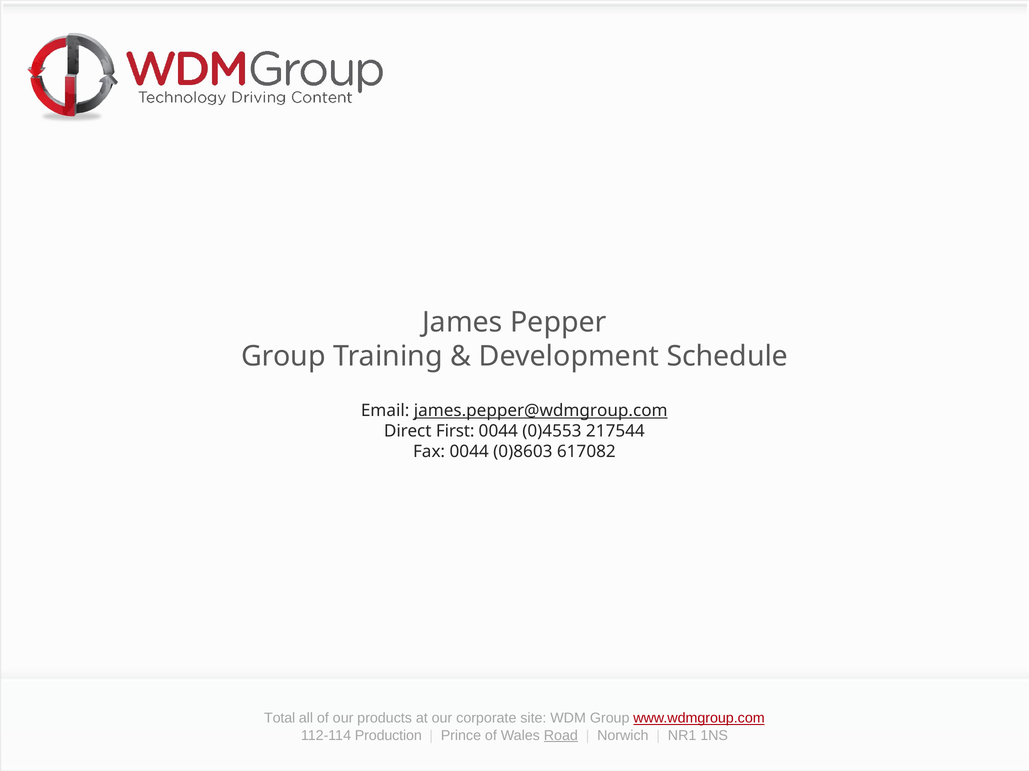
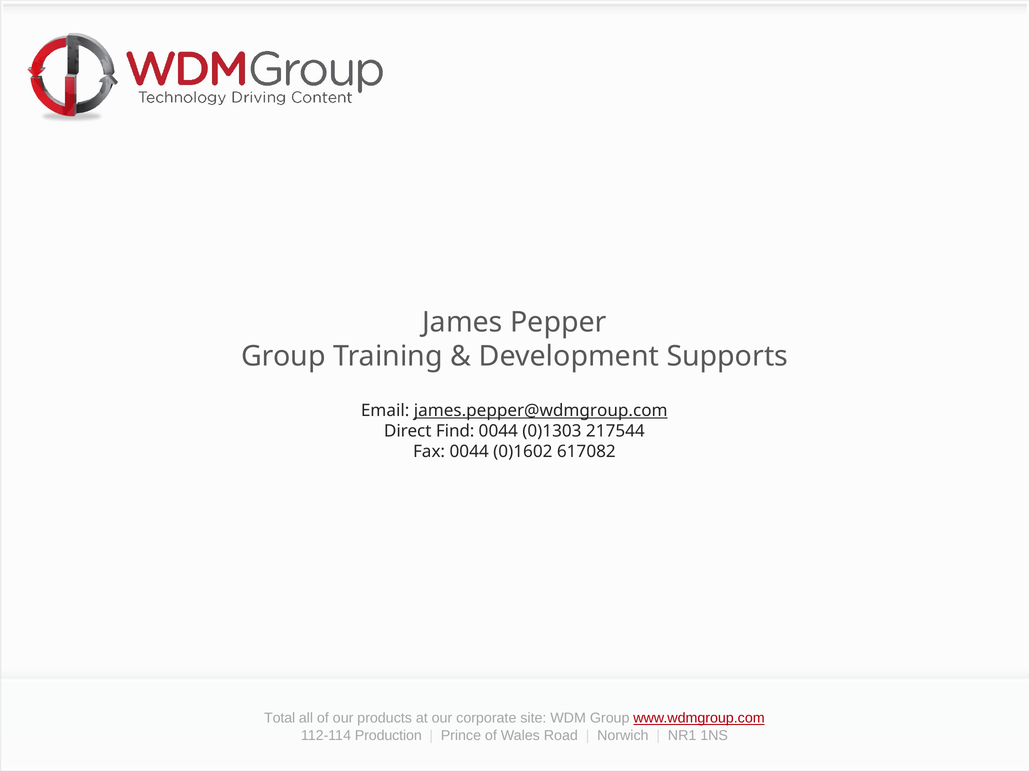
Schedule: Schedule -> Supports (727, 357)
First: First -> Find (455, 432)
0)4553: 0)4553 -> 0)1303 (552, 432)
0)8603: 0)8603 -> 0)1602 (523, 452)
Road underline: present -> none (561, 736)
